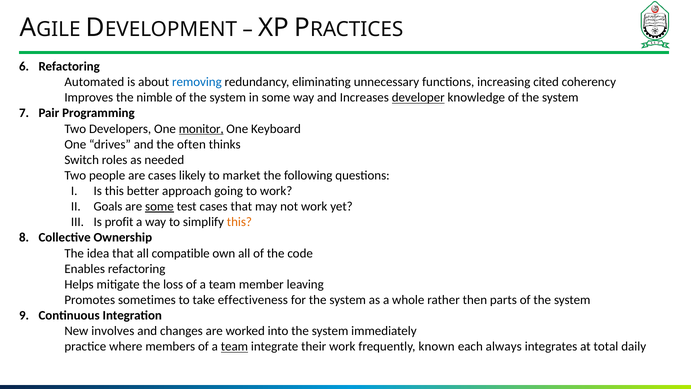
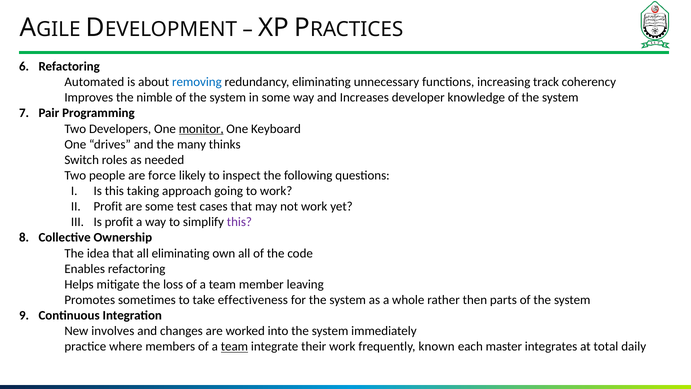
cited: cited -> track (546, 82)
developer underline: present -> none (418, 98)
often: often -> many (192, 144)
are cases: cases -> force (162, 175)
market: market -> inspect (242, 175)
better: better -> taking (143, 191)
Goals: Goals -> Profit (108, 206)
some underline: present -> none (159, 206)
this colour: orange -> purple (239, 222)
all compatible: compatible -> eliminating (181, 253)
always: always -> master (504, 346)
